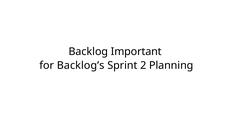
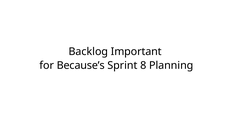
Backlog’s: Backlog’s -> Because’s (81, 65)
2: 2 -> 8 (143, 65)
